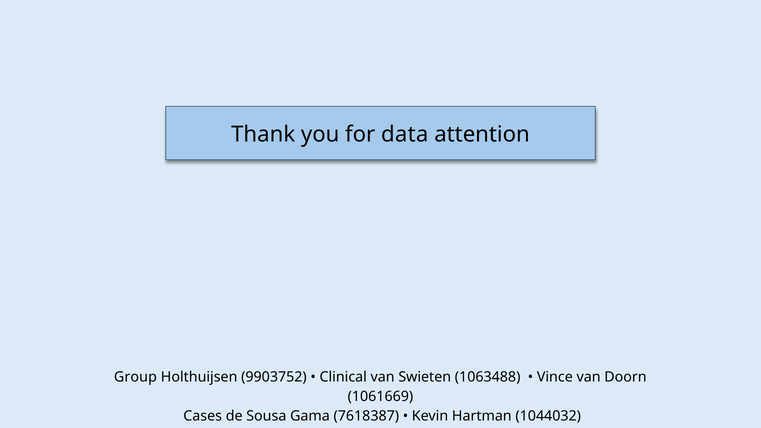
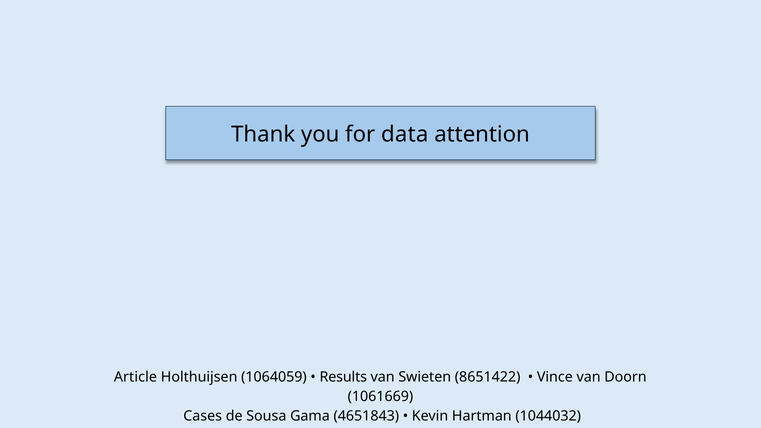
Group: Group -> Article (135, 377)
9903752: 9903752 -> 1064059 (274, 377)
Clinical: Clinical -> Results (343, 377)
1063488: 1063488 -> 8651422 (488, 377)
7618387: 7618387 -> 4651843 (366, 416)
